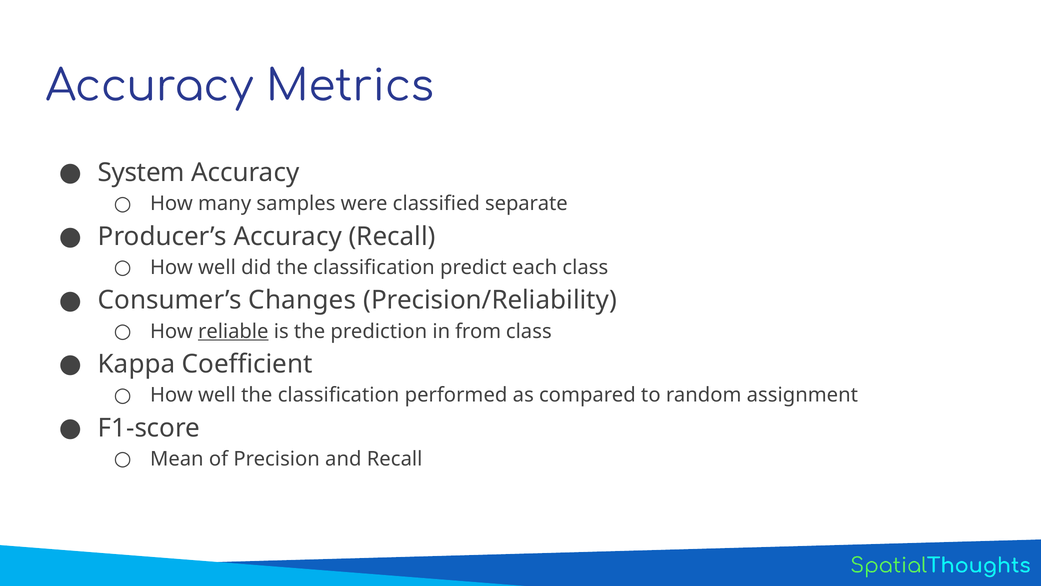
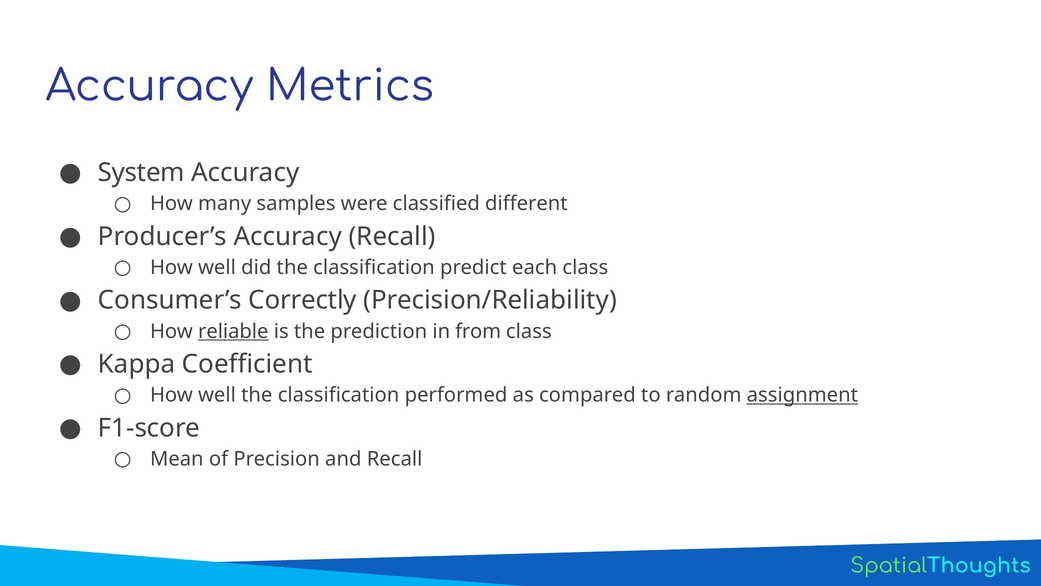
separate: separate -> different (526, 203)
Changes: Changes -> Correctly (303, 300)
assignment underline: none -> present (802, 395)
